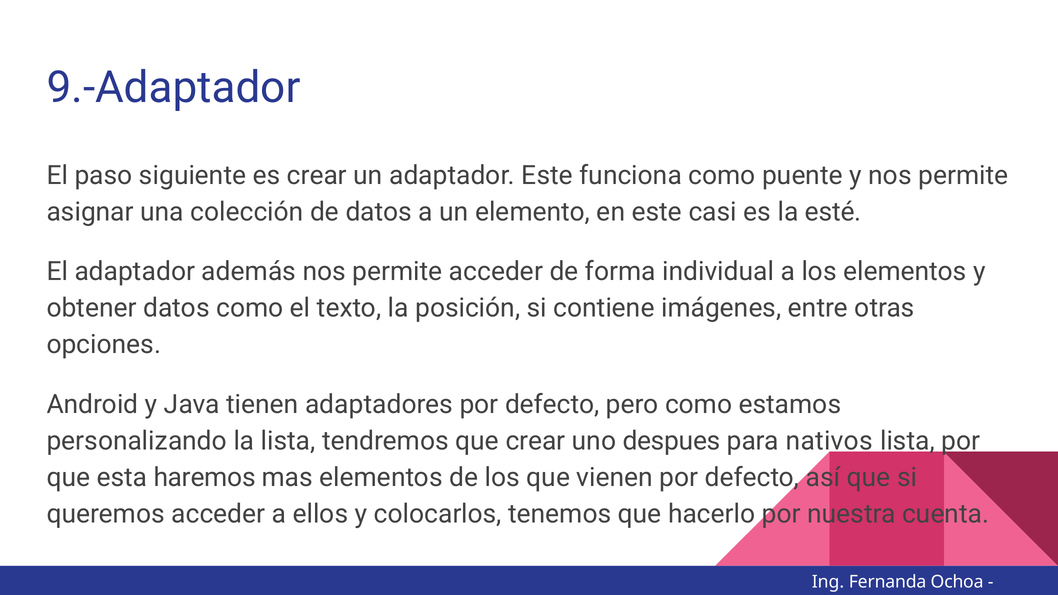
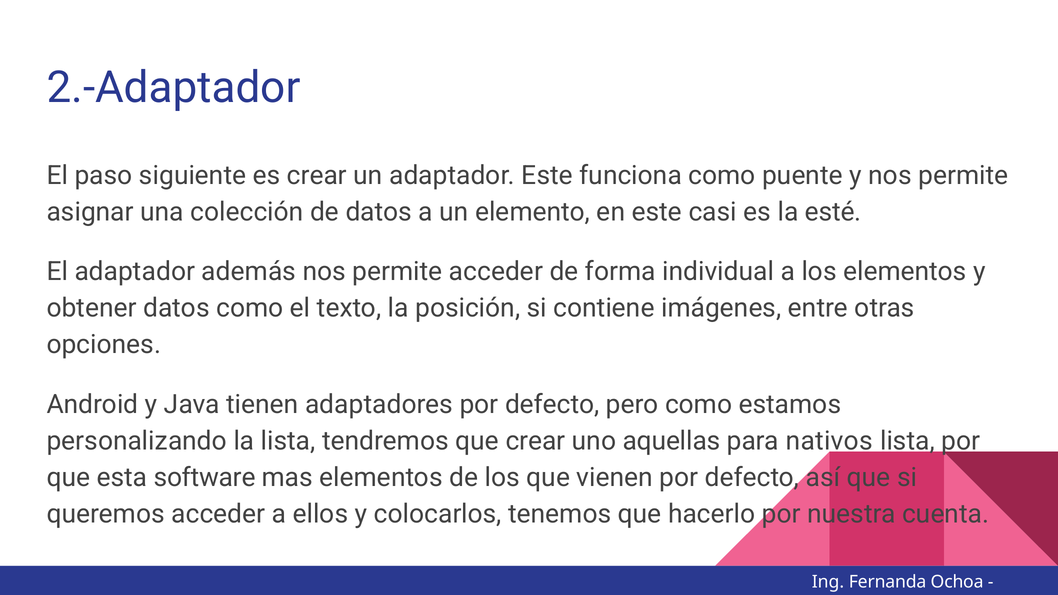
9.-Adaptador: 9.-Adaptador -> 2.-Adaptador (174, 88)
despues: despues -> aquellas (672, 441)
haremos: haremos -> software (205, 478)
